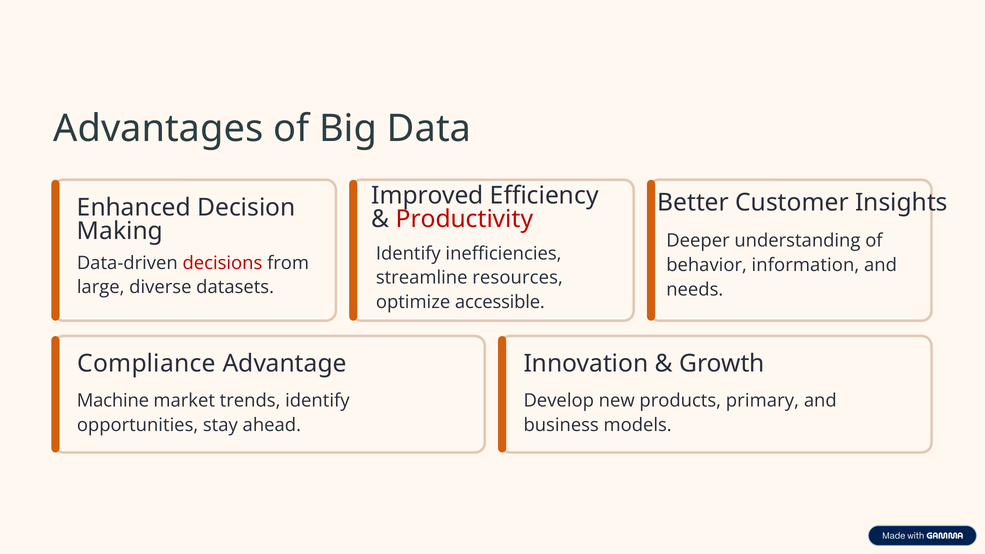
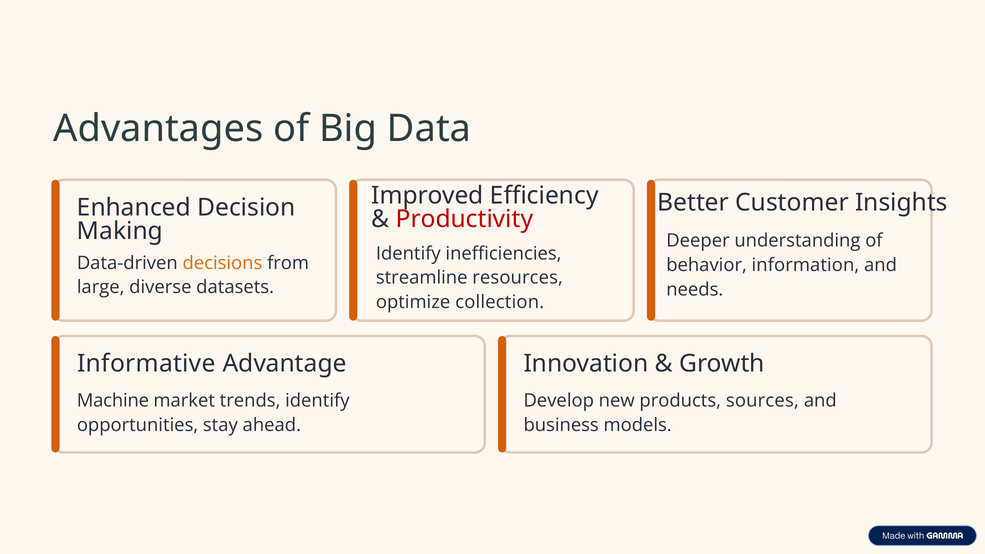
decisions colour: red -> orange (222, 263)
accessible: accessible -> collection (500, 302)
Compliance: Compliance -> Informative (146, 364)
primary: primary -> sources (762, 401)
